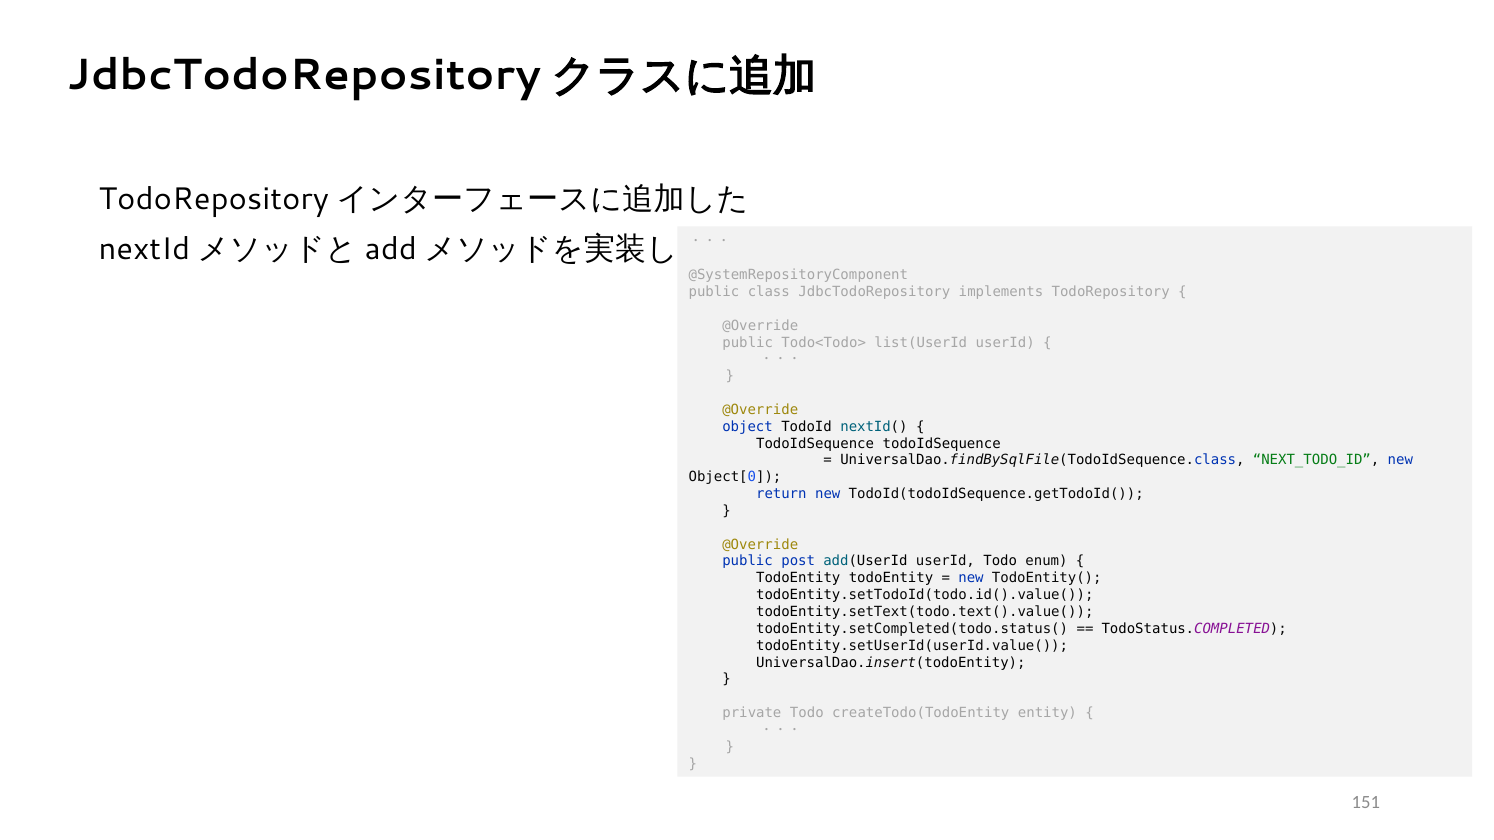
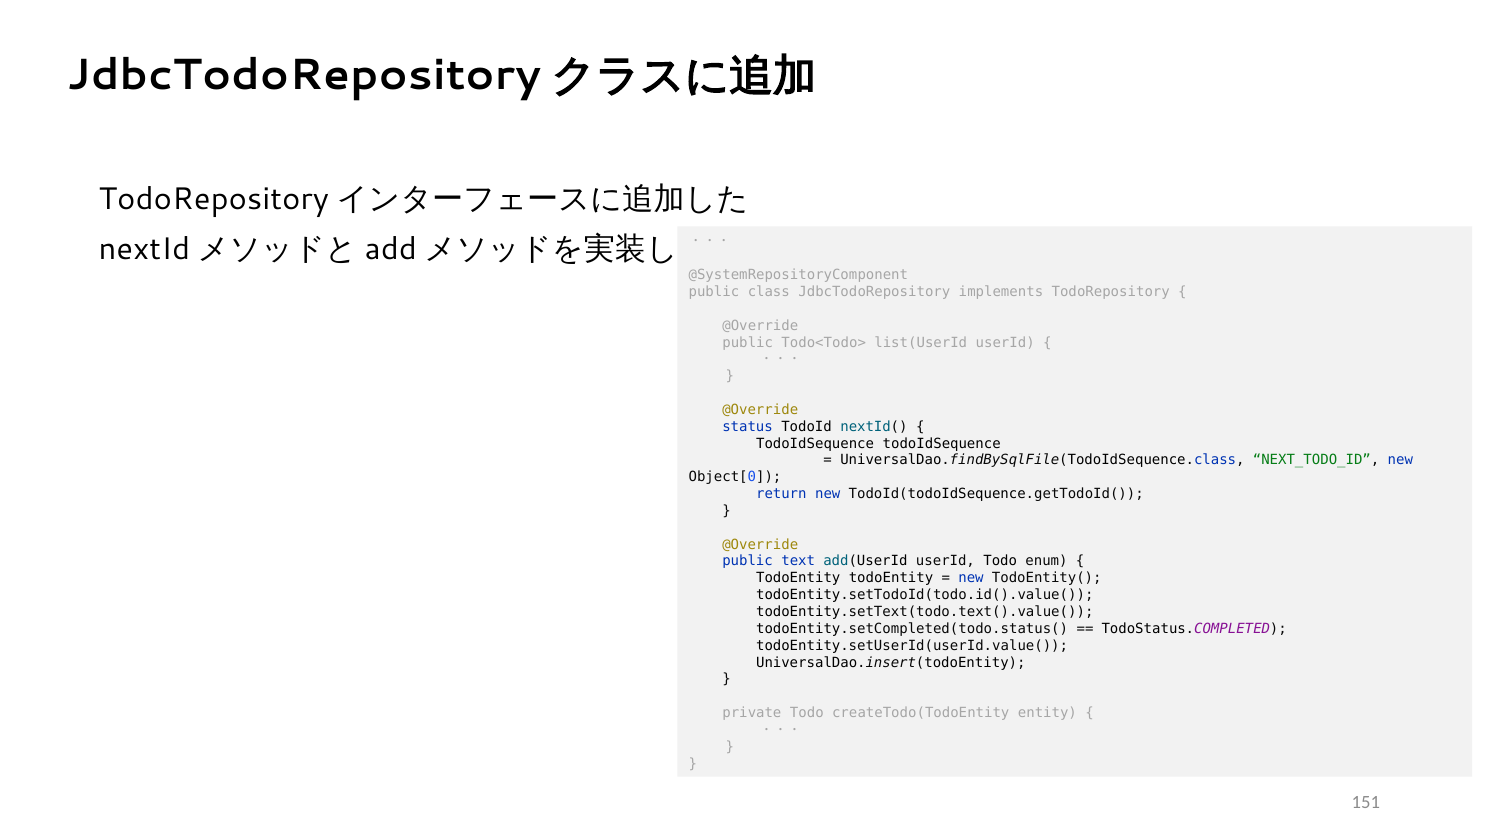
object: object -> status (748, 427)
post: post -> text (798, 562)
